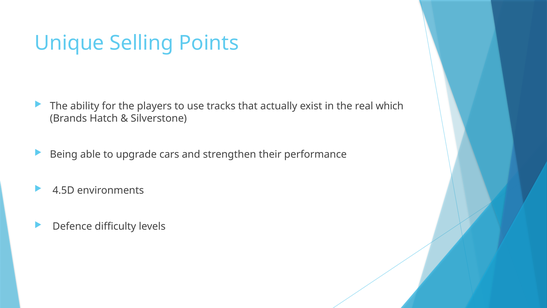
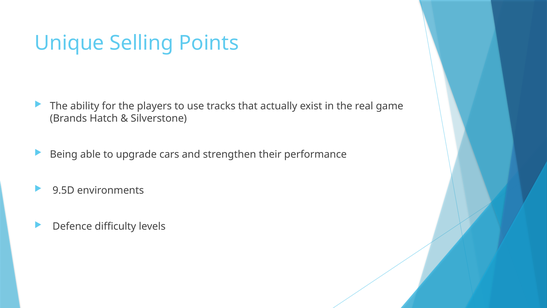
which: which -> game (390, 106)
4.5D: 4.5D -> 9.5D (63, 190)
